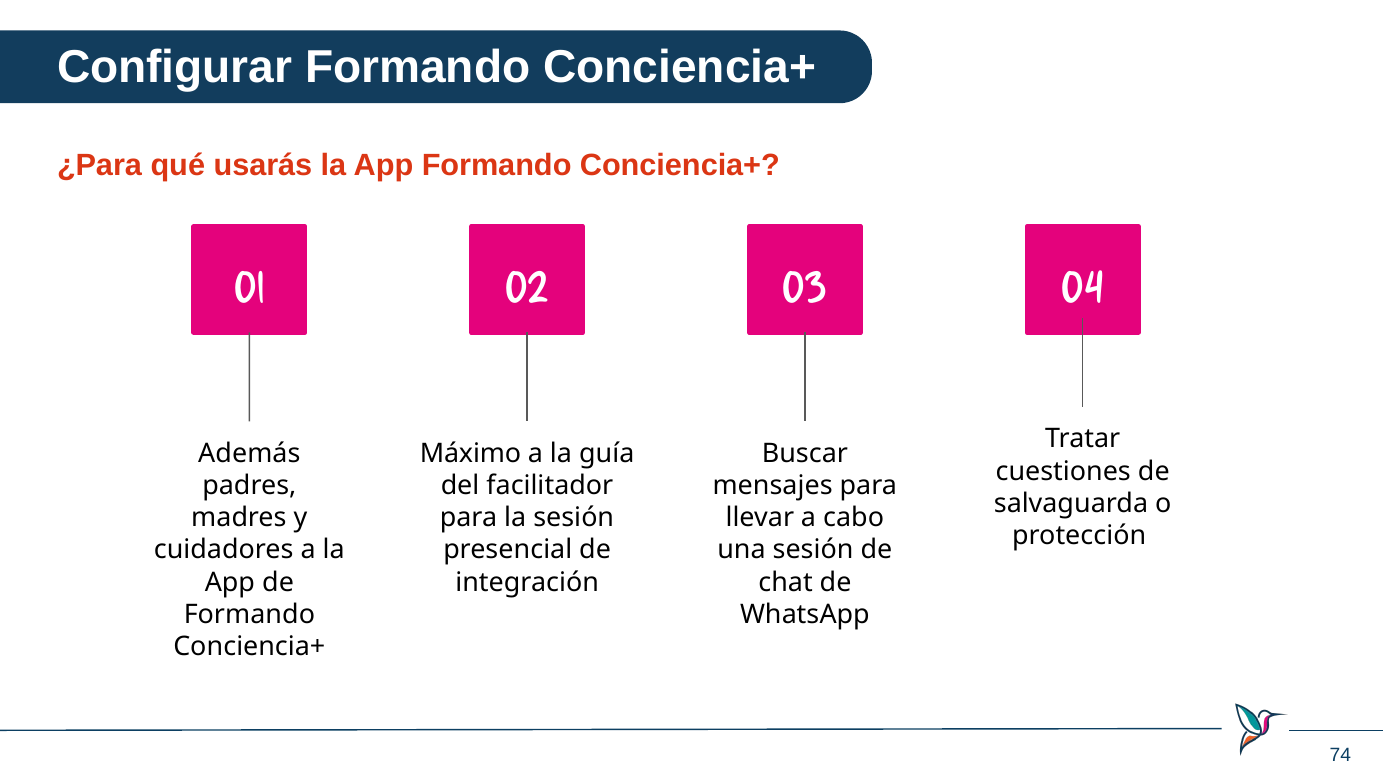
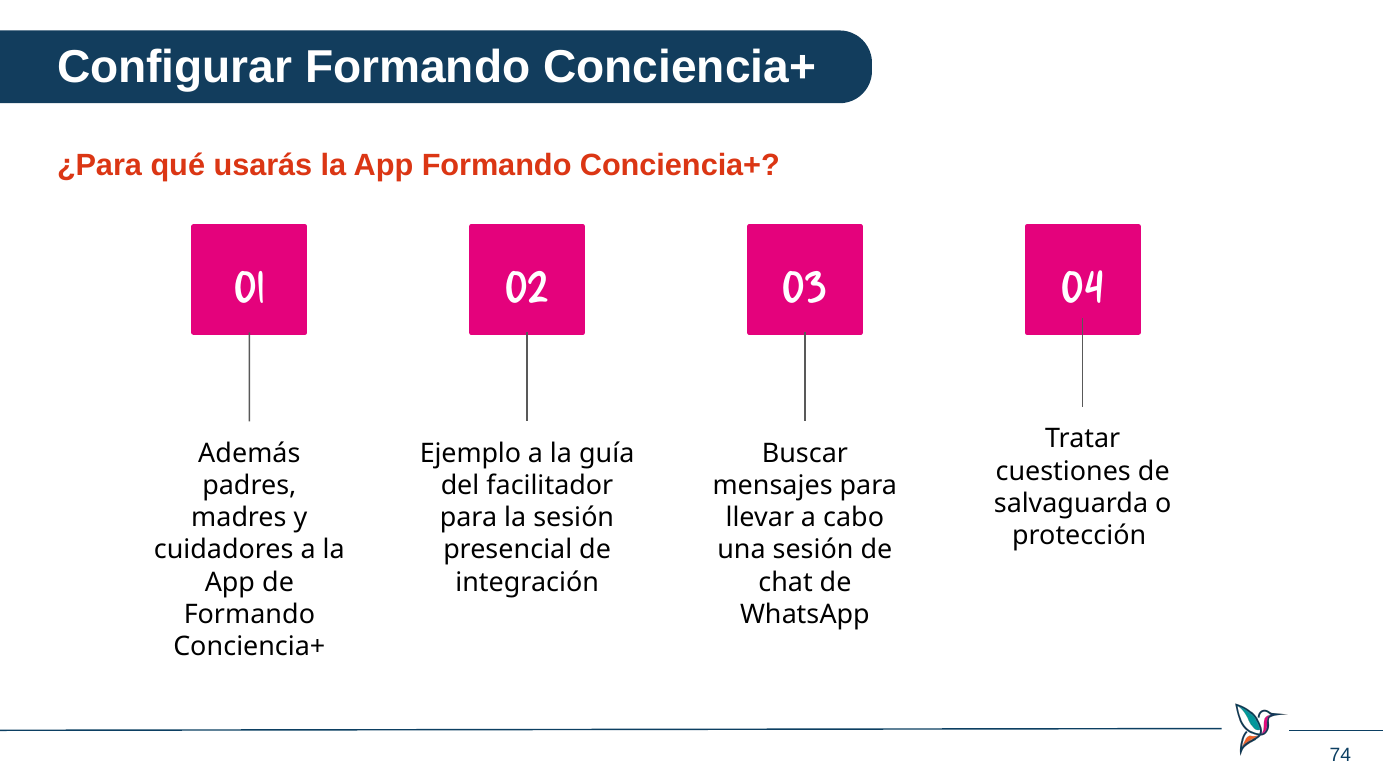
Máximo: Máximo -> Ejemplo (470, 453)
